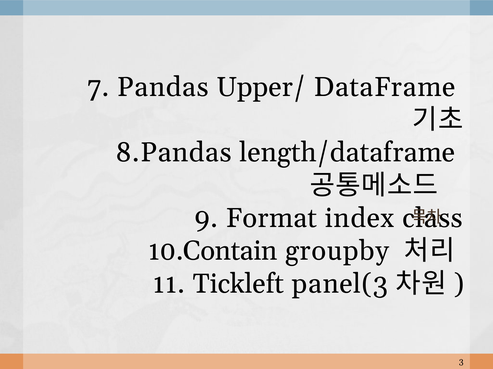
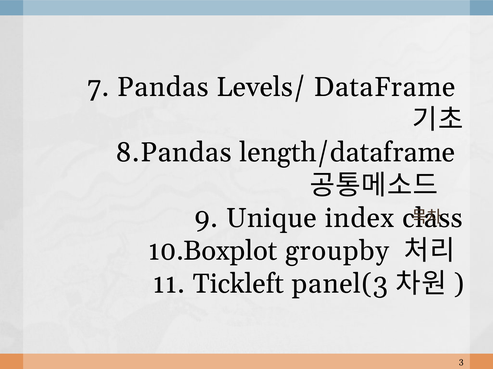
Upper/: Upper/ -> Levels/ (261, 87)
Format: Format -> Unique (271, 219)
10.Contain: 10.Contain -> 10.Boxplot (213, 251)
